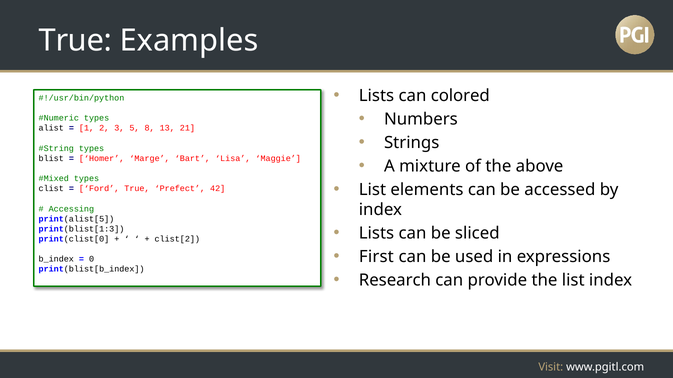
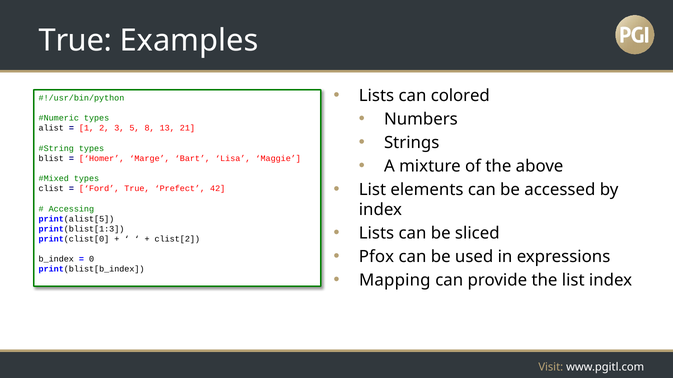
First: First -> Pfox (376, 257)
Research: Research -> Mapping (395, 281)
